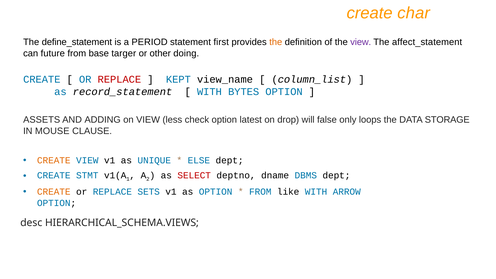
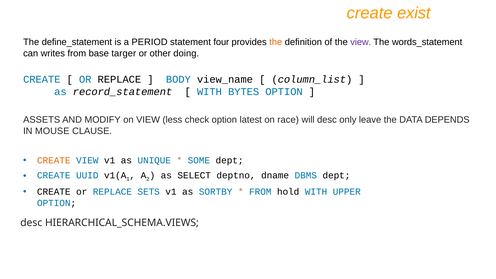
char: char -> exist (414, 13)
first: first -> four (221, 42)
affect_statement: affect_statement -> words_statement (427, 42)
future: future -> writes (53, 53)
REPLACE colour: red -> black (119, 79)
KEPT: KEPT -> BODY (178, 79)
ADDING: ADDING -> MODIFY (103, 120)
drop: drop -> race (288, 120)
will false: false -> desc (327, 120)
loops: loops -> leave (370, 120)
STORAGE: STORAGE -> DEPENDS (447, 120)
ELSE: ELSE -> SOME (199, 161)
STMT: STMT -> UUID (87, 175)
SELECT colour: red -> black (194, 175)
CREATE colour: orange -> black (54, 192)
as OPTION: OPTION -> SORTBY (216, 192)
like: like -> hold (288, 192)
ARROW: ARROW -> UPPER (347, 192)
